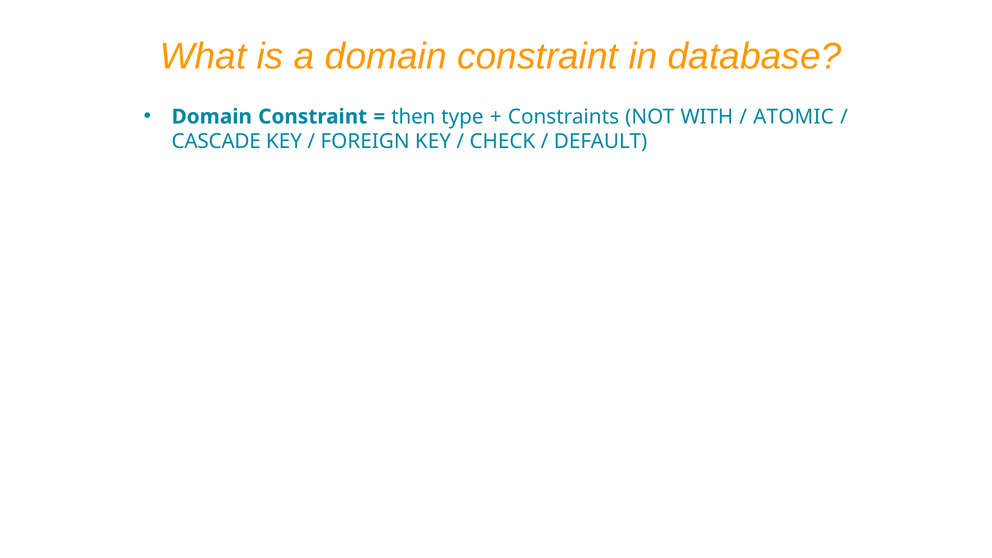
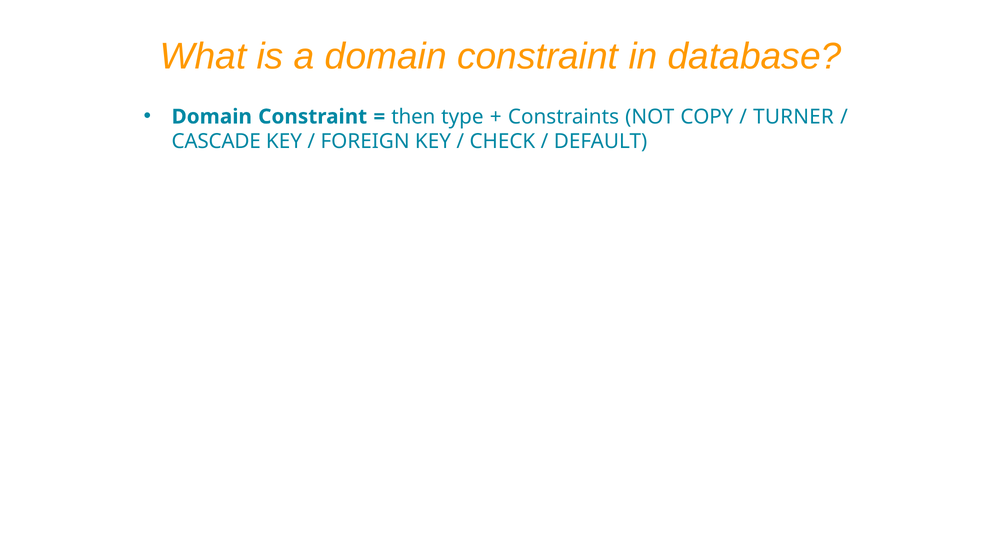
WITH: WITH -> COPY (707, 117)
ATOMIC: ATOMIC -> TURNER (793, 117)
